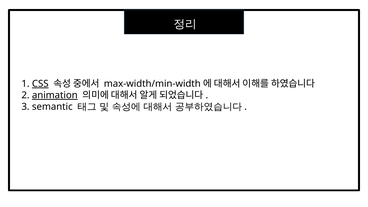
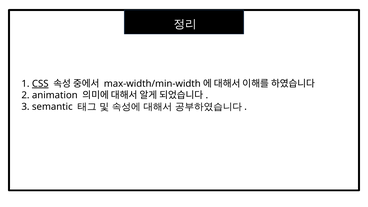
animation underline: present -> none (55, 95)
